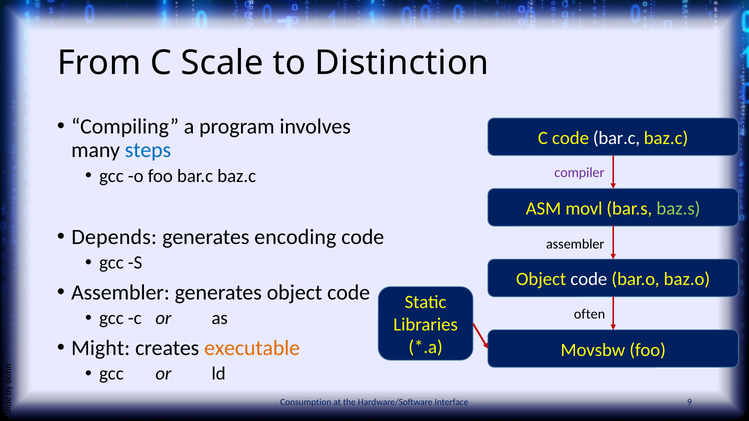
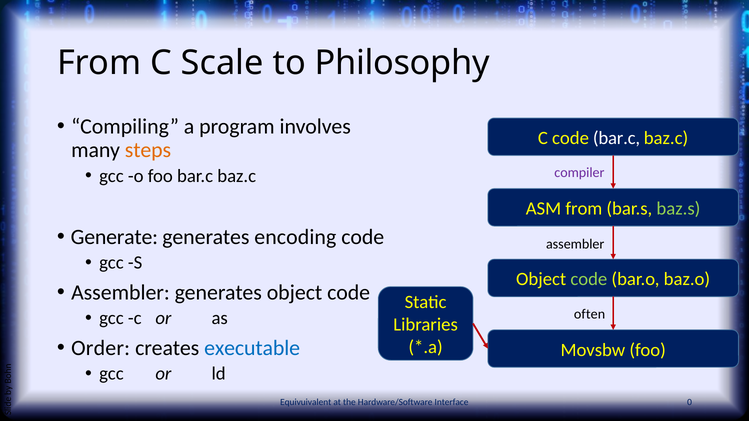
Distinction: Distinction -> Philosophy (402, 63)
steps colour: blue -> orange (148, 150)
ASM movl: movl -> from (584, 209)
Depends: Depends -> Generate (114, 237)
code colour: white -> light green (589, 279)
Might: Might -> Order (101, 348)
executable colour: orange -> blue (252, 348)
Consumption: Consumption -> Equivuivalent (306, 402)
9: 9 -> 0 (690, 402)
